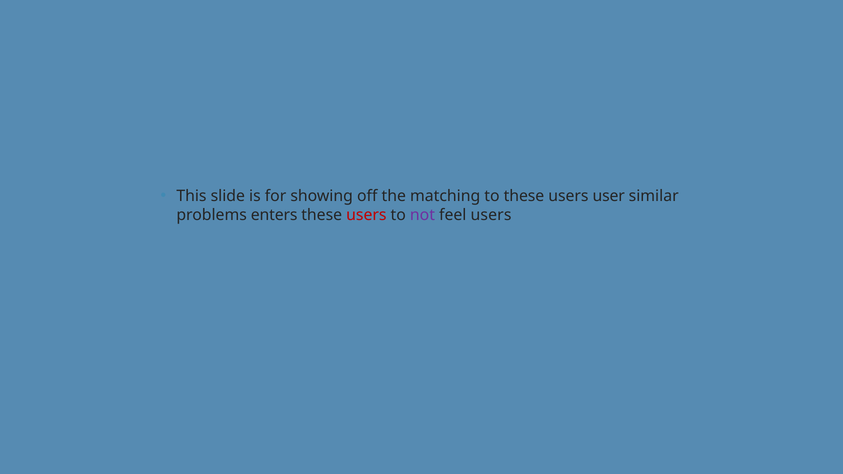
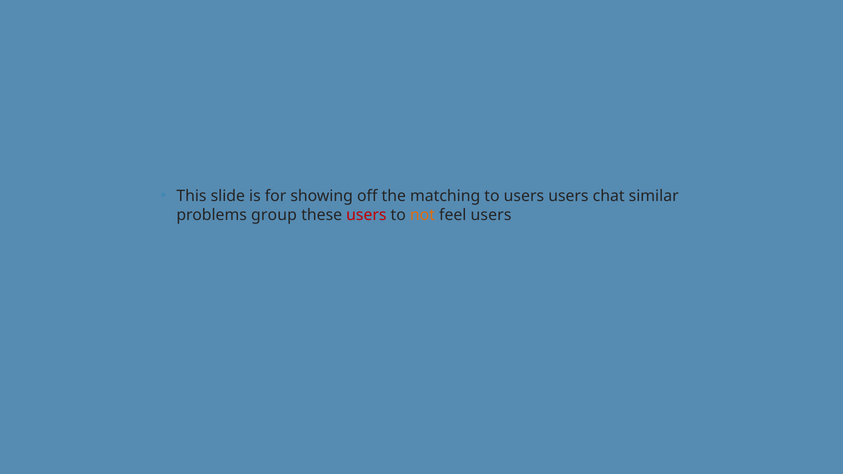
to these: these -> users (524, 196)
user: user -> chat (609, 196)
enters: enters -> group (274, 215)
not colour: purple -> orange (422, 215)
